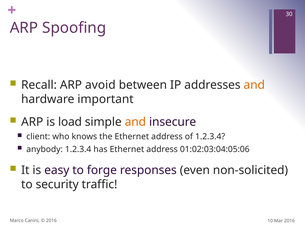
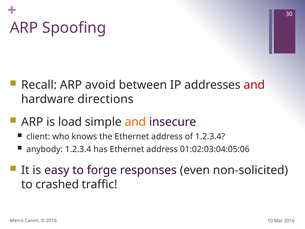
and colour: orange -> red (254, 85)
important: important -> directions (105, 99)
security: security -> crashed (57, 184)
